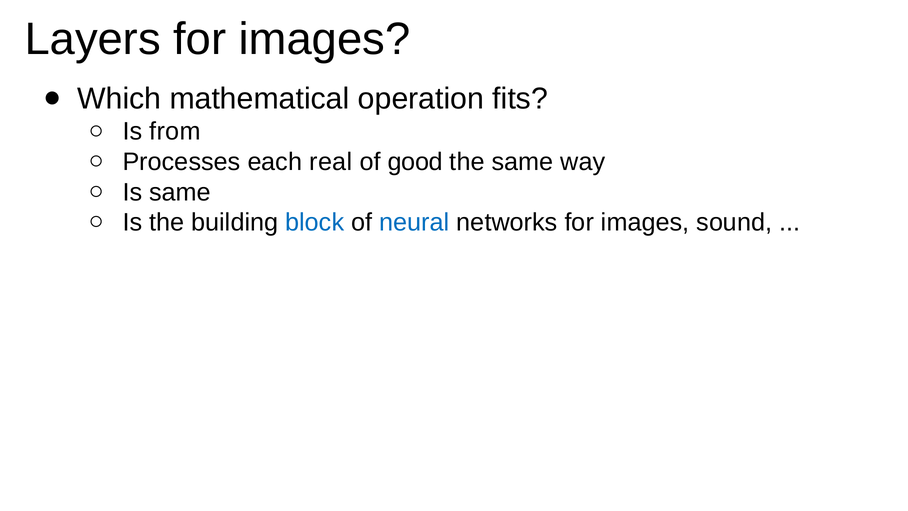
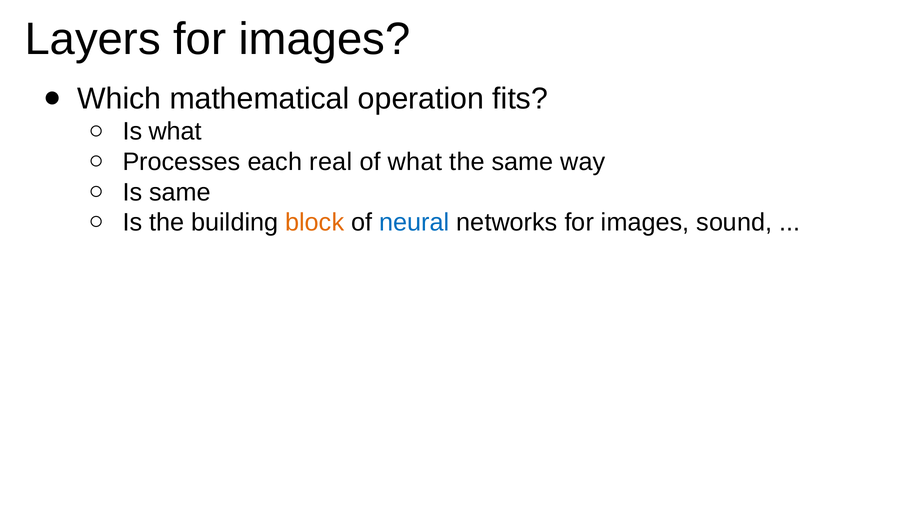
Is from: from -> what (175, 132)
of good: good -> what (415, 162)
block colour: blue -> orange (315, 222)
